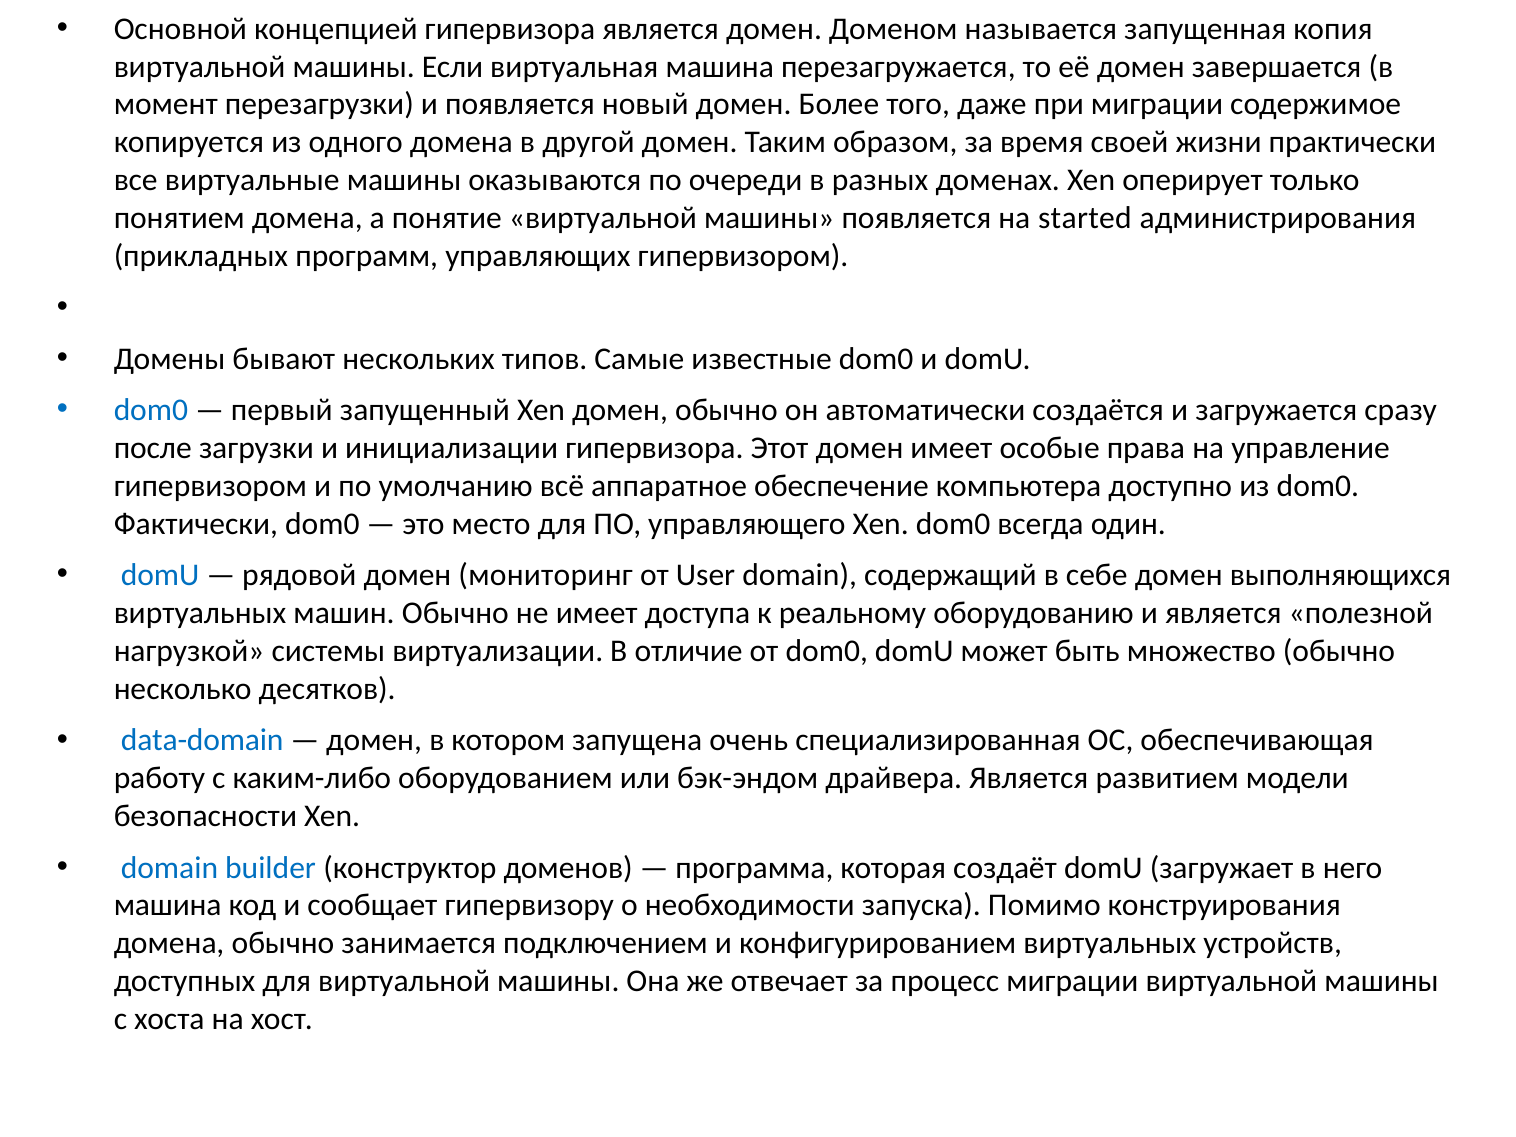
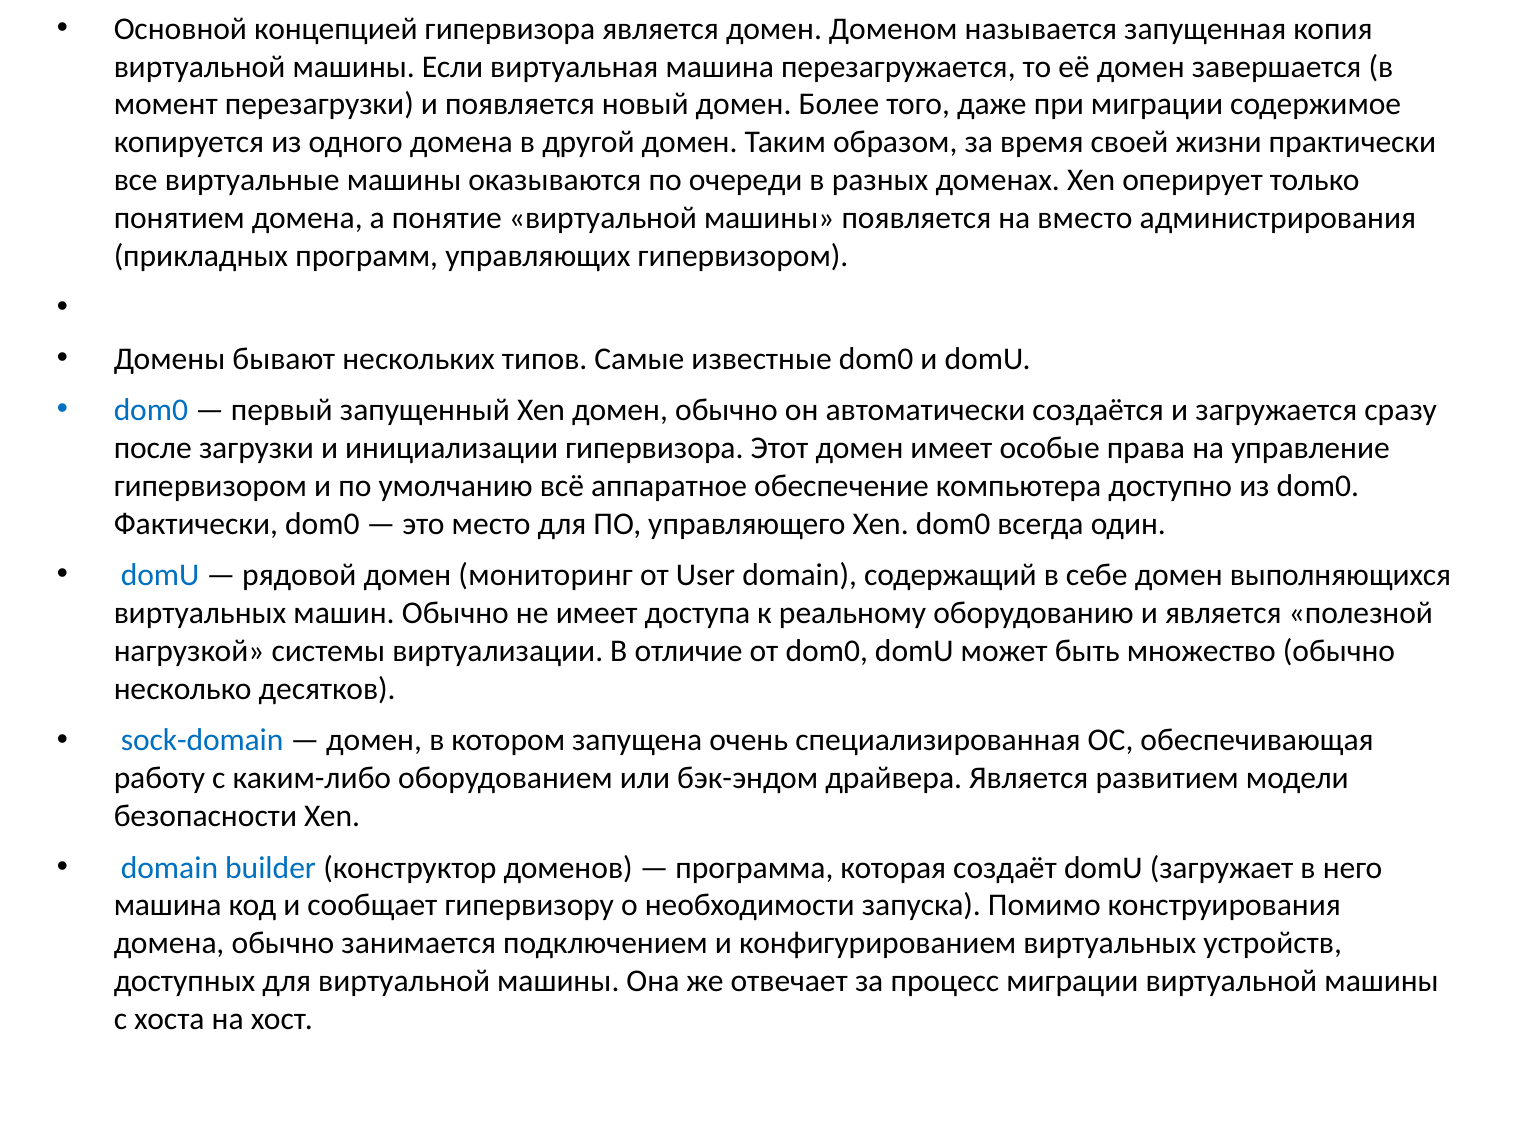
started: started -> вместо (1085, 218)
data-domain: data-domain -> sock-domain (202, 740)
